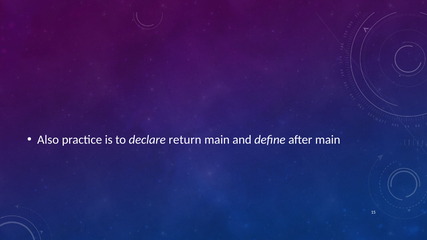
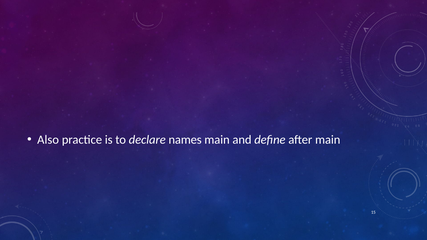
return: return -> names (185, 140)
